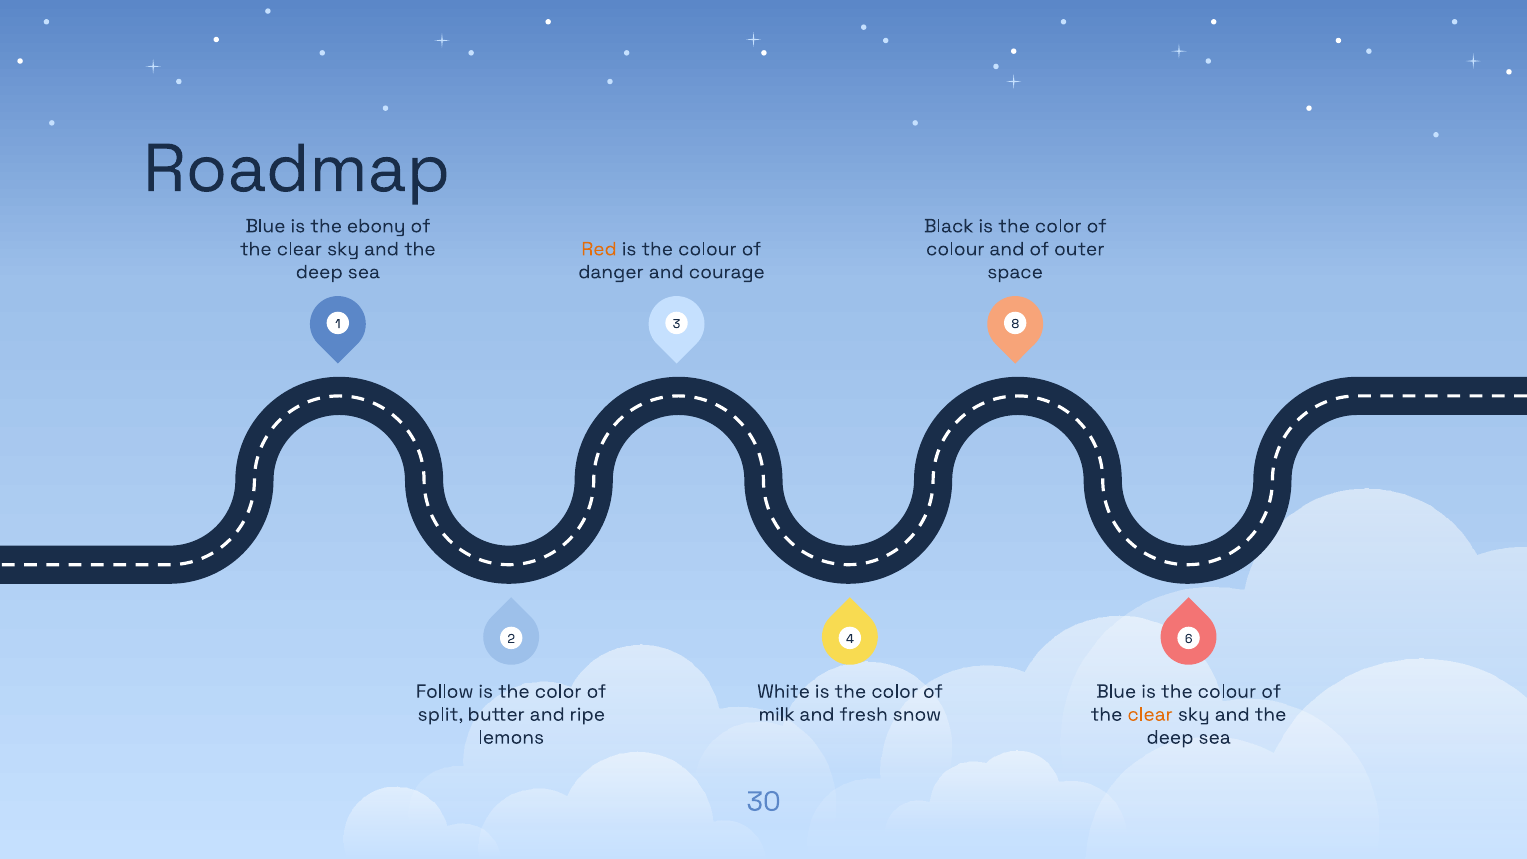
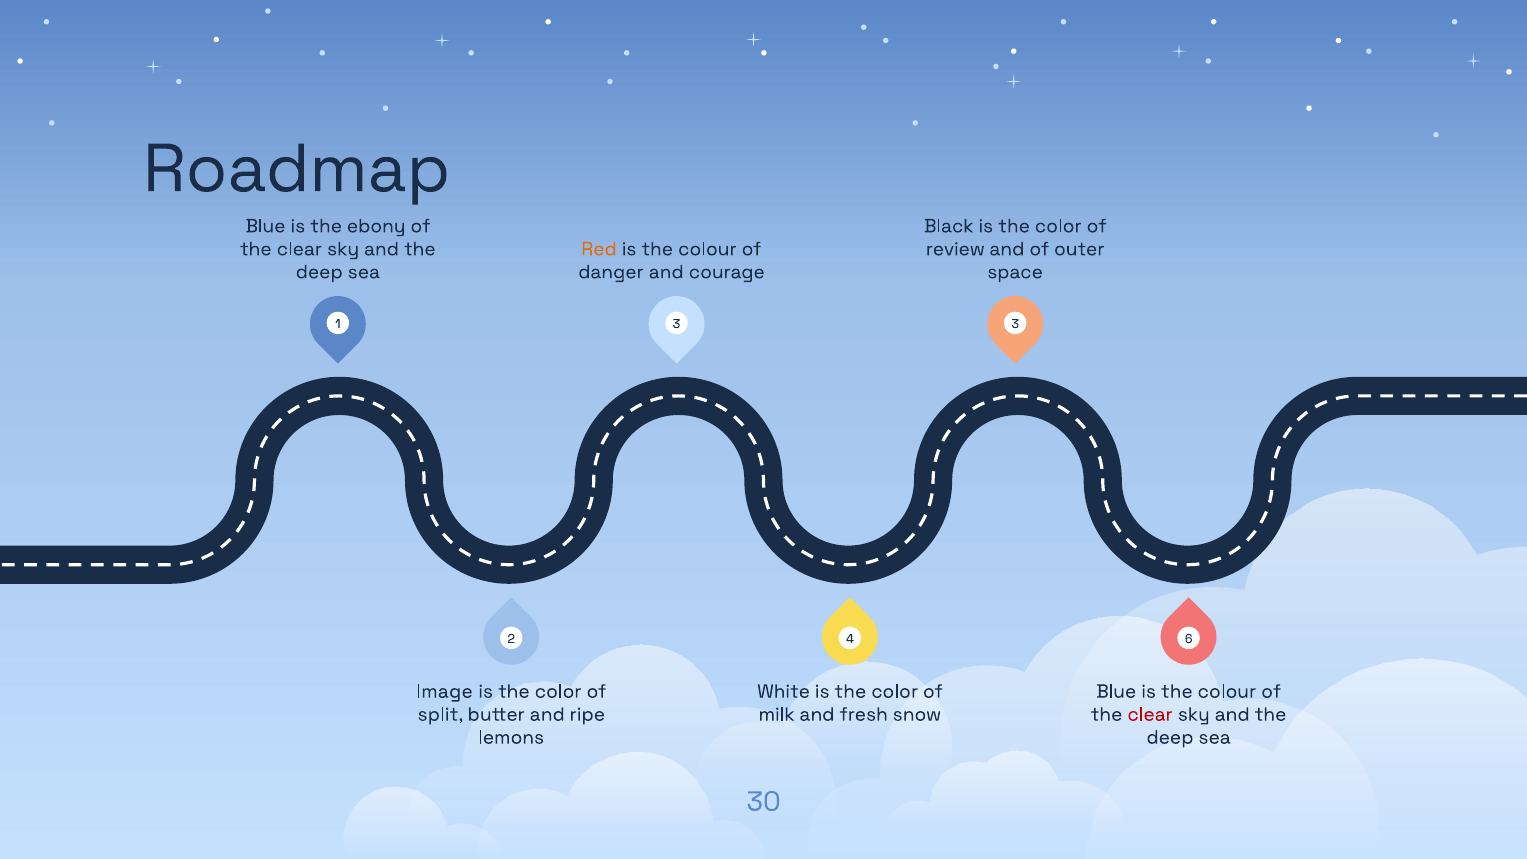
colour: colour -> review (955, 249)
3 8: 8 -> 3 (1015, 324)
Follow: Follow -> Image (445, 691)
clear colour: orange -> red (1150, 714)
